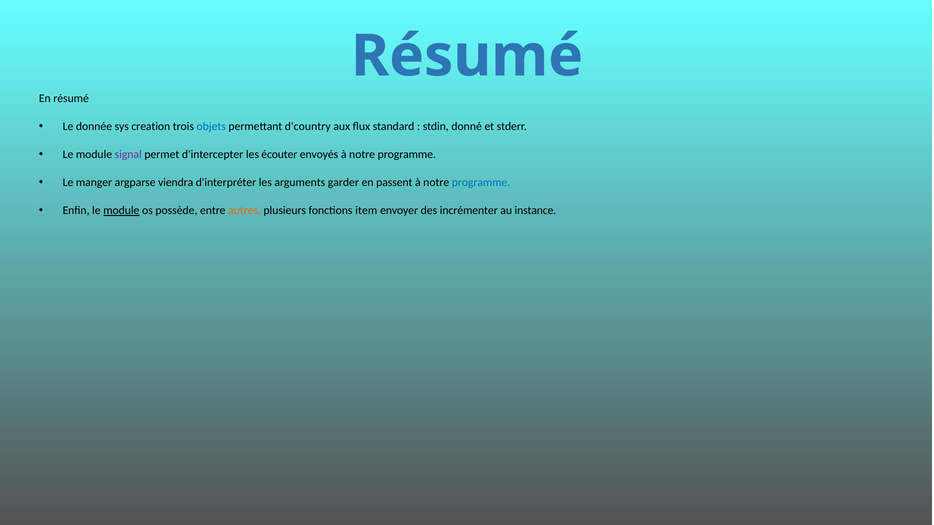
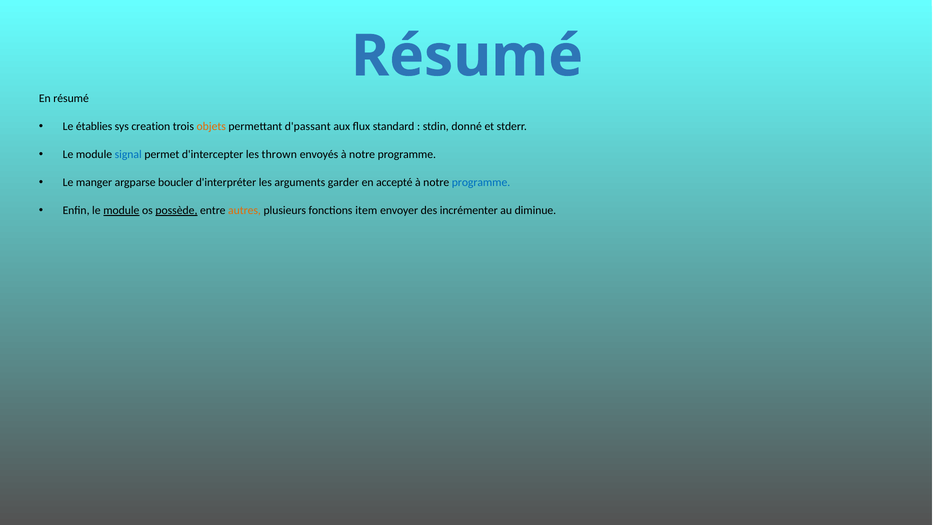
donnée: donnée -> établies (94, 127)
objets colour: blue -> orange (211, 127)
d'country: d'country -> d'passant (308, 127)
signal colour: purple -> blue (128, 155)
écouter: écouter -> thrown (279, 155)
viendra: viendra -> boucler (176, 183)
passent: passent -> accepté (394, 183)
possède underline: none -> present (176, 211)
instance: instance -> diminue (535, 211)
